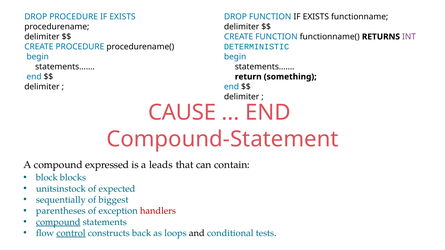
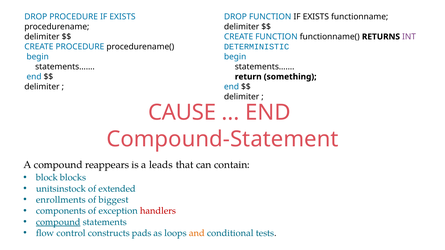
expressed: expressed -> reappears (107, 165)
expected: expected -> extended (117, 189)
sequentially: sequentially -> enrollments (61, 200)
parentheses: parentheses -> components (61, 211)
control underline: present -> none (71, 233)
back: back -> pads (142, 233)
and colour: black -> orange (197, 233)
